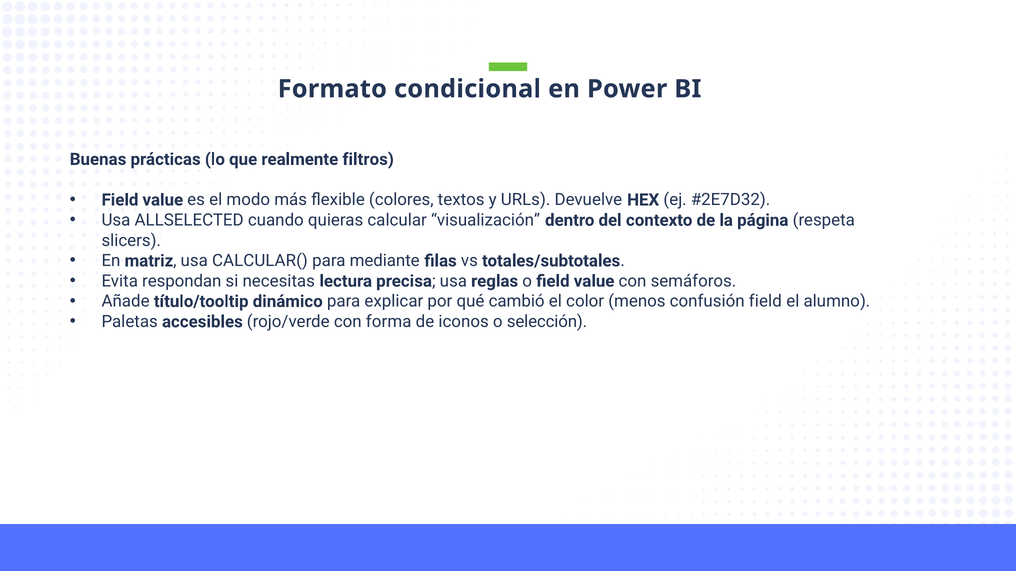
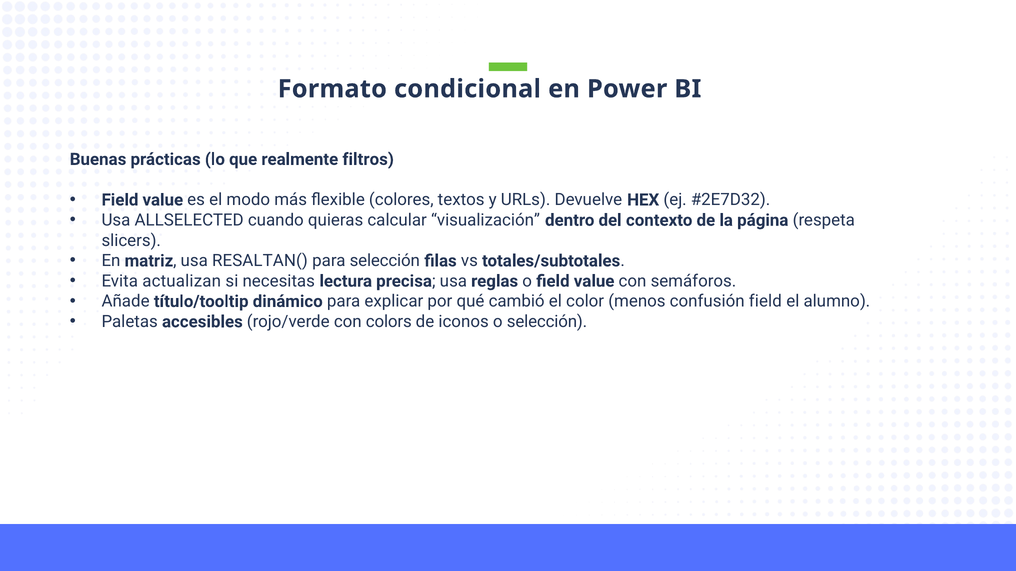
CALCULAR(: CALCULAR( -> RESALTAN( (260, 261)
para mediante: mediante -> selección (385, 261)
respondan: respondan -> actualizan (182, 281)
forma: forma -> colors (389, 322)
